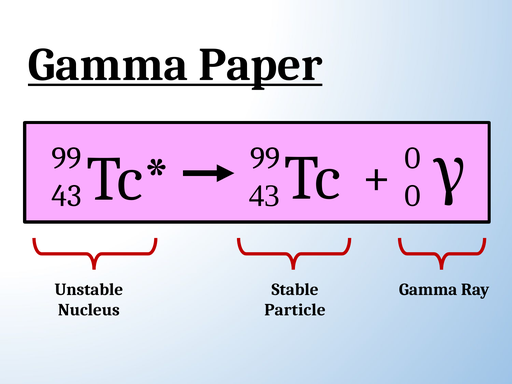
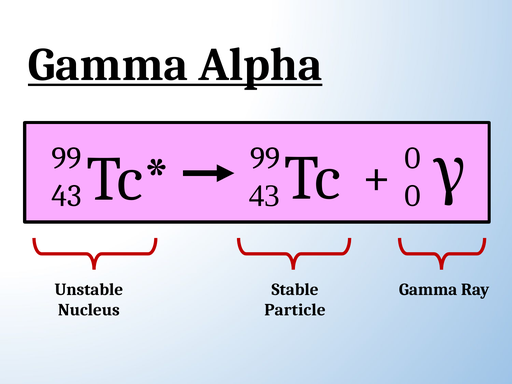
Paper: Paper -> Alpha (261, 65)
